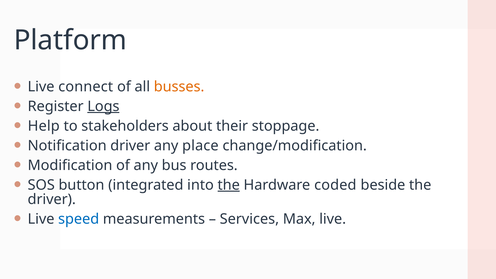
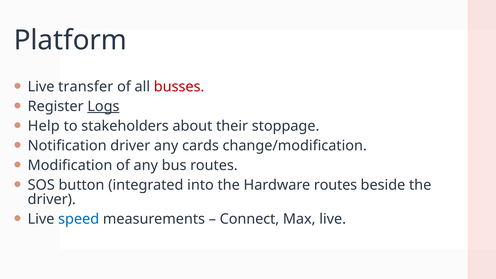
connect: connect -> transfer (86, 87)
busses colour: orange -> red (179, 87)
place: place -> cards (200, 146)
the underline: present -> none (229, 185)
Hardware coded: coded -> routes (335, 185)
Services: Services -> Connect (249, 219)
